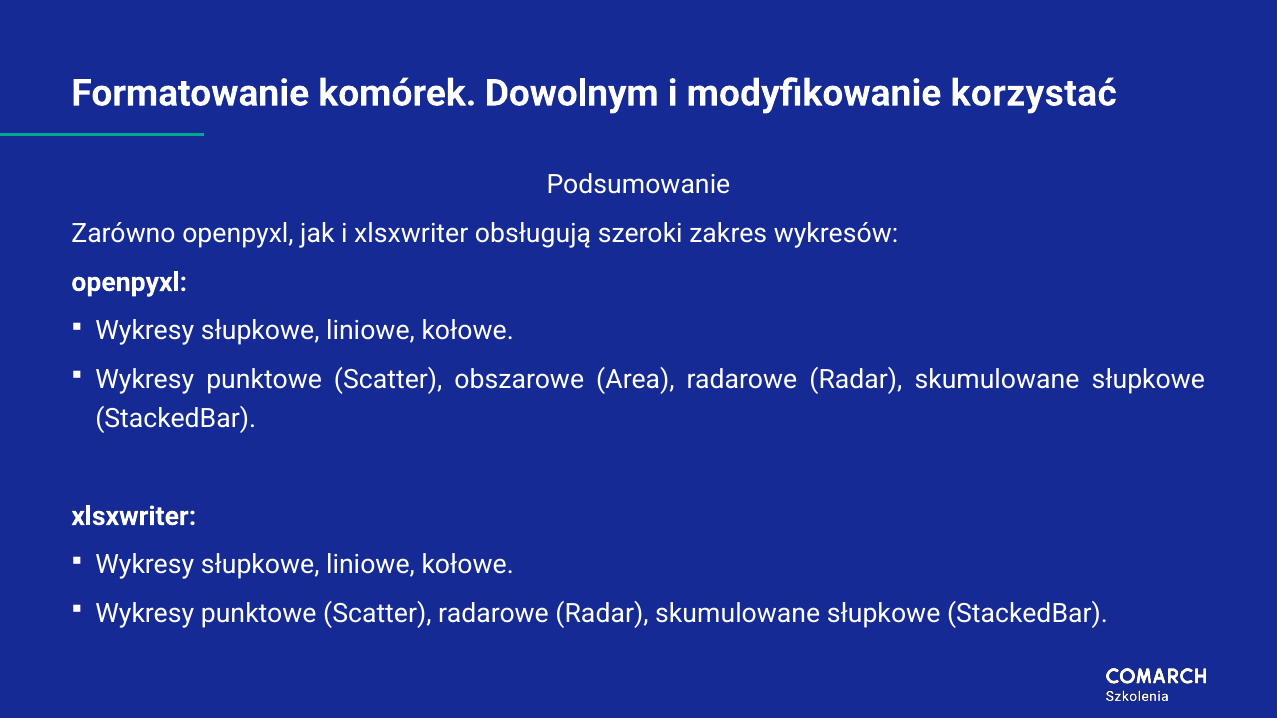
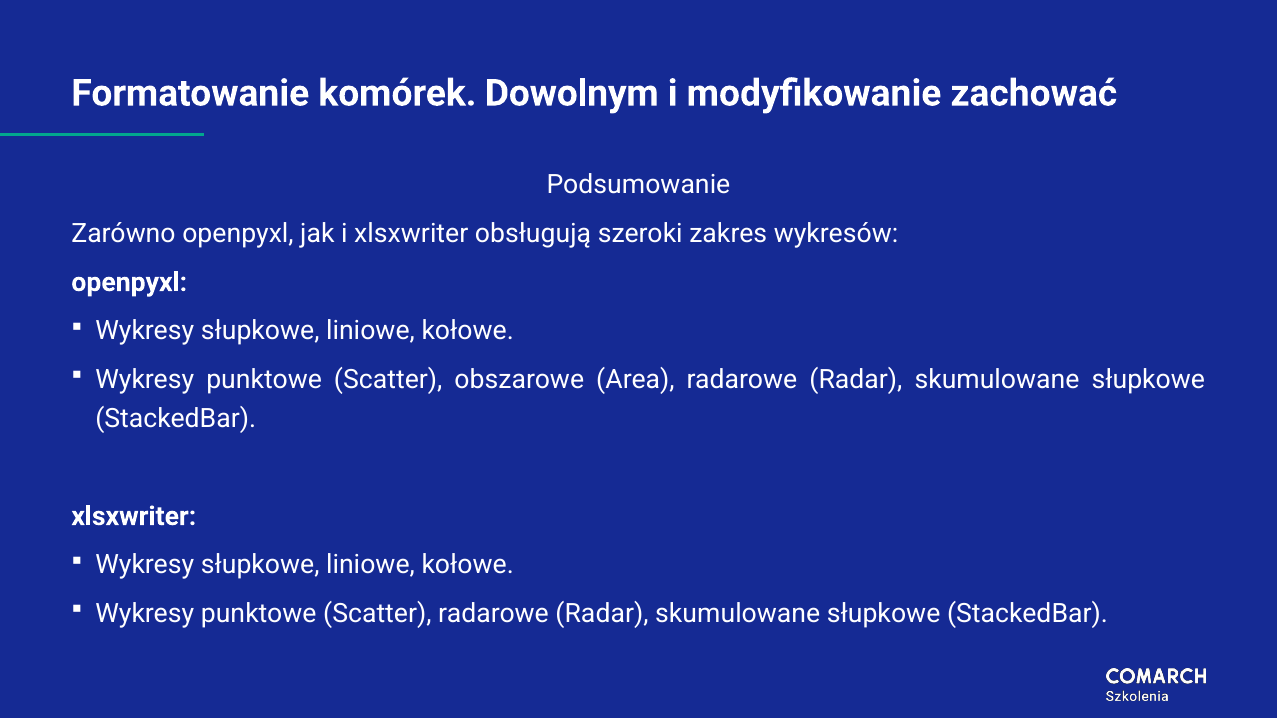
korzystać: korzystać -> zachować (1034, 93)
